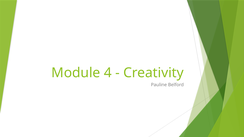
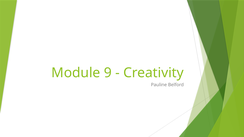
4: 4 -> 9 (108, 73)
